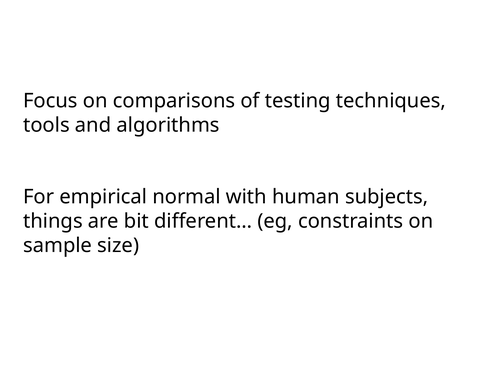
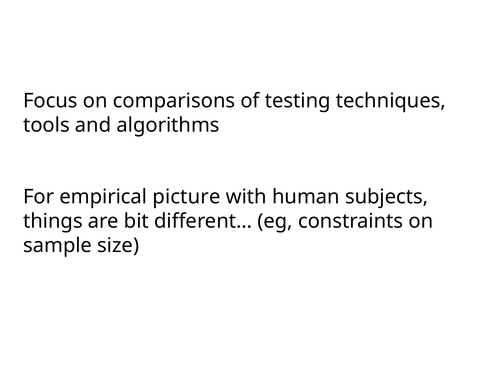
normal: normal -> picture (186, 197)
